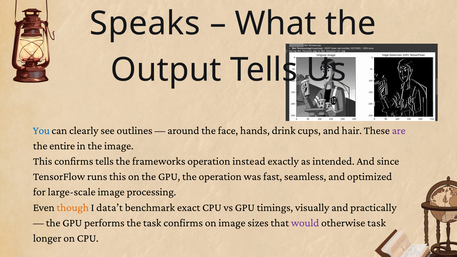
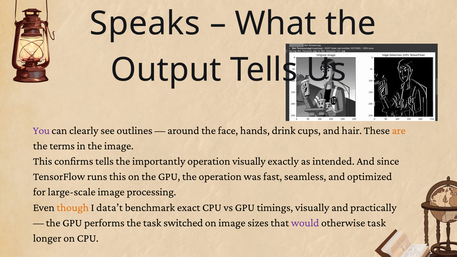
You colour: blue -> purple (41, 131)
are colour: purple -> orange (399, 131)
entire: entire -> terms (62, 146)
frameworks: frameworks -> importantly (159, 161)
operation instead: instead -> visually (249, 161)
task confirms: confirms -> switched (183, 223)
